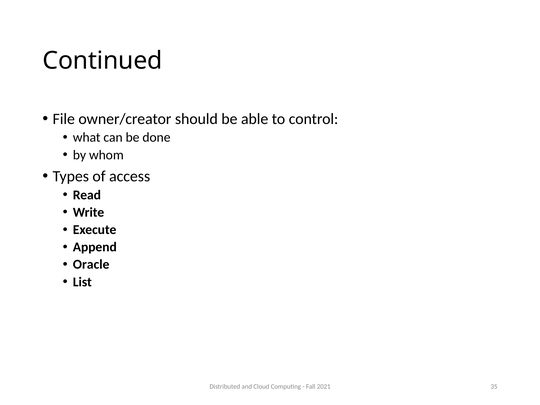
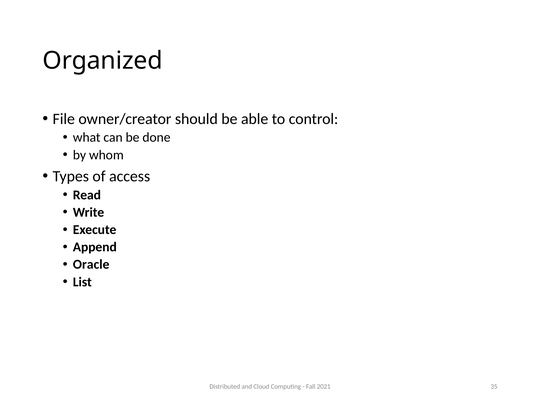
Continued: Continued -> Organized (103, 61)
